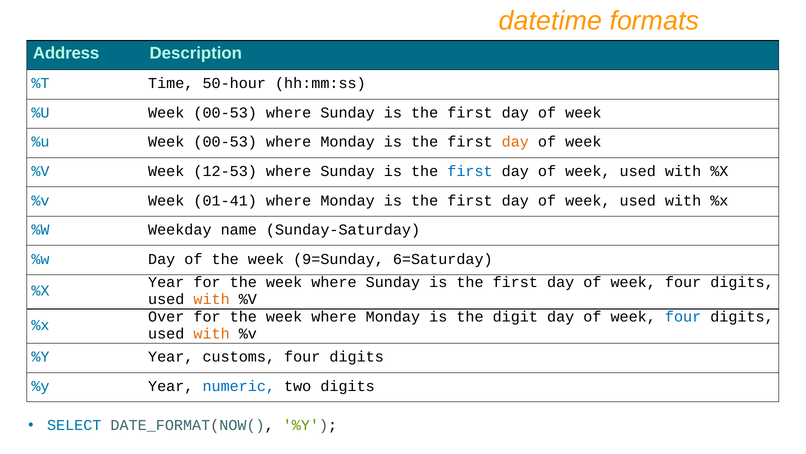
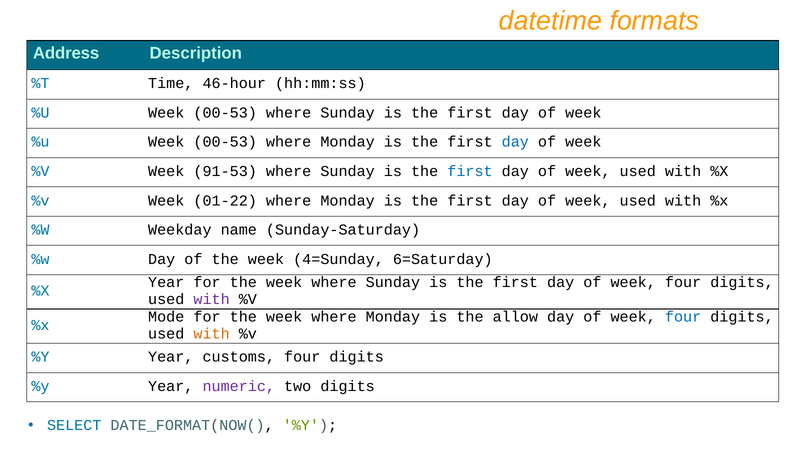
50-hour: 50-hour -> 46-hour (234, 83)
day colour: orange -> blue (515, 142)
12-53: 12-53 -> 91-53 (225, 171)
01-41: 01-41 -> 01-22 (225, 200)
9=Sunday: 9=Sunday -> 4=Sunday (339, 259)
with colour: orange -> purple (212, 299)
Over: Over -> Mode (166, 316)
digit: digit -> allow (515, 316)
numeric colour: blue -> purple (239, 386)
